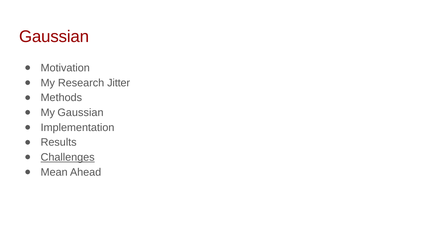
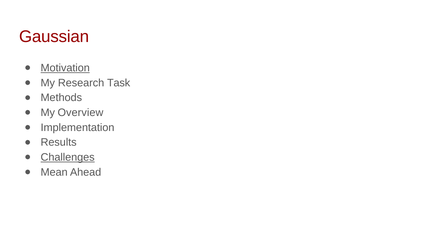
Motivation underline: none -> present (65, 68)
Jitter: Jitter -> Task (119, 83)
My Gaussian: Gaussian -> Overview (80, 113)
